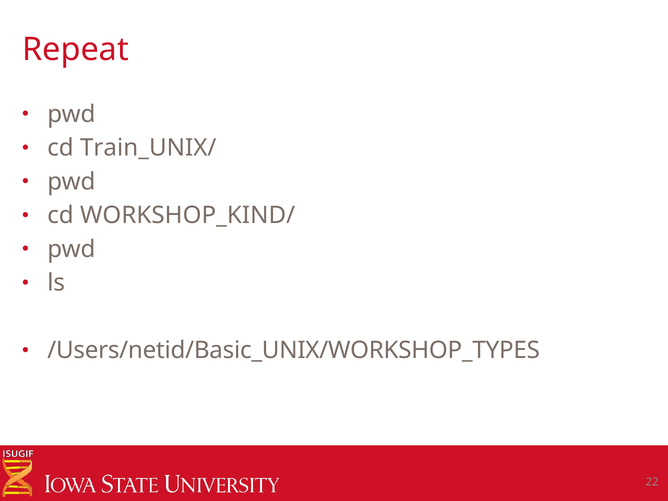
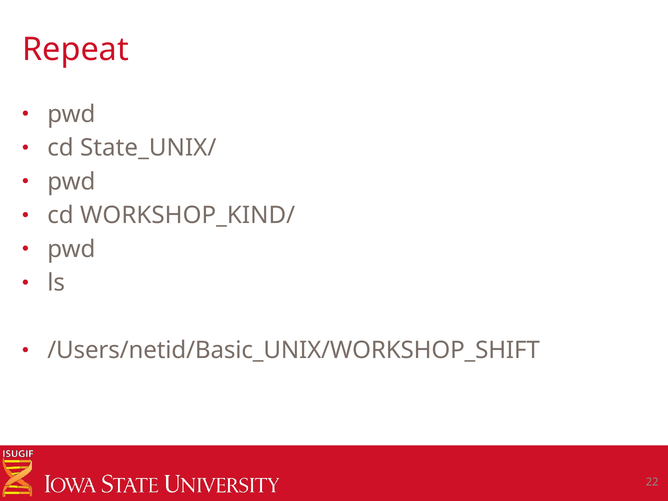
Train_UNIX/: Train_UNIX/ -> State_UNIX/ (148, 148)
/Users/netid/Basic_UNIX/WORKSHOP_TYPES: /Users/netid/Basic_UNIX/WORKSHOP_TYPES -> /Users/netid/Basic_UNIX/WORKSHOP_SHIFT (294, 350)
